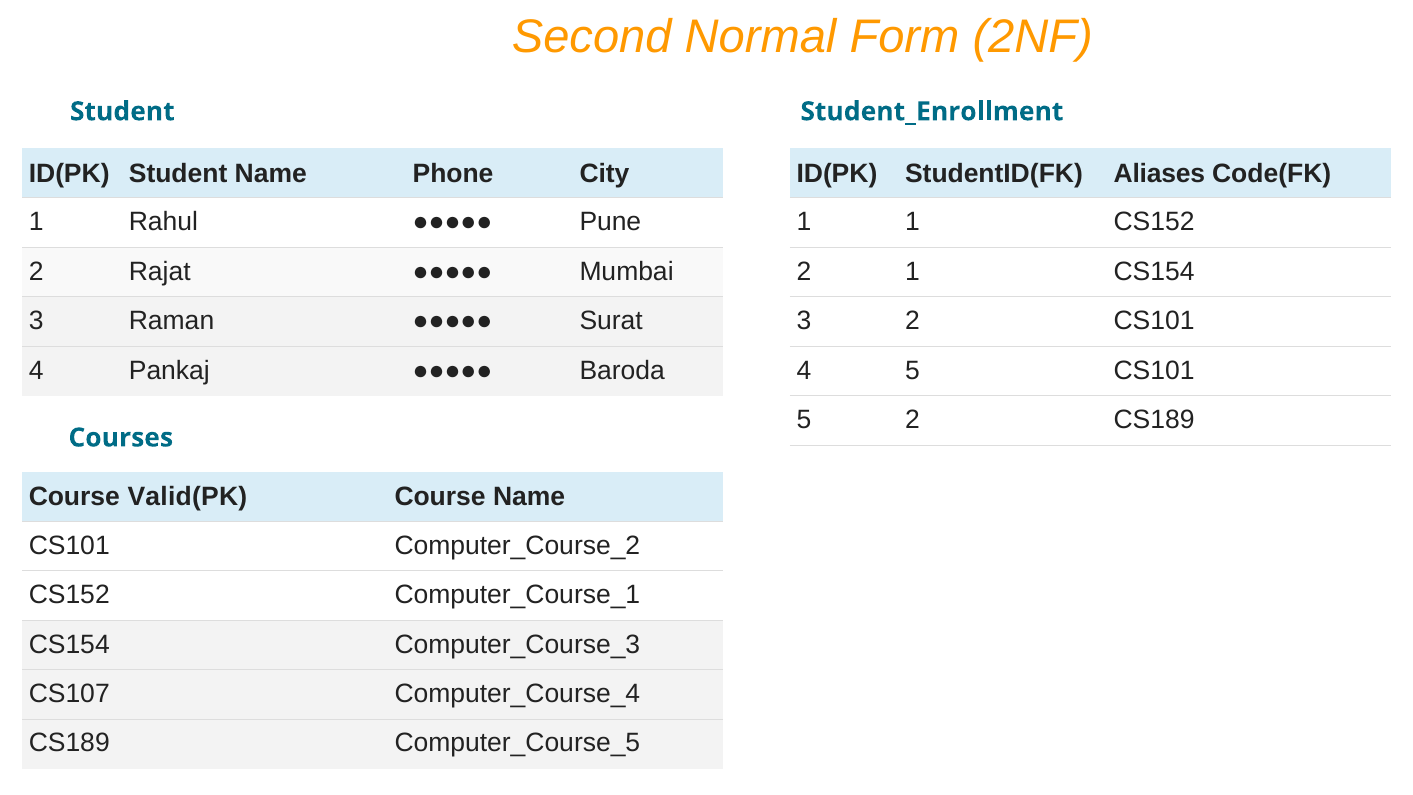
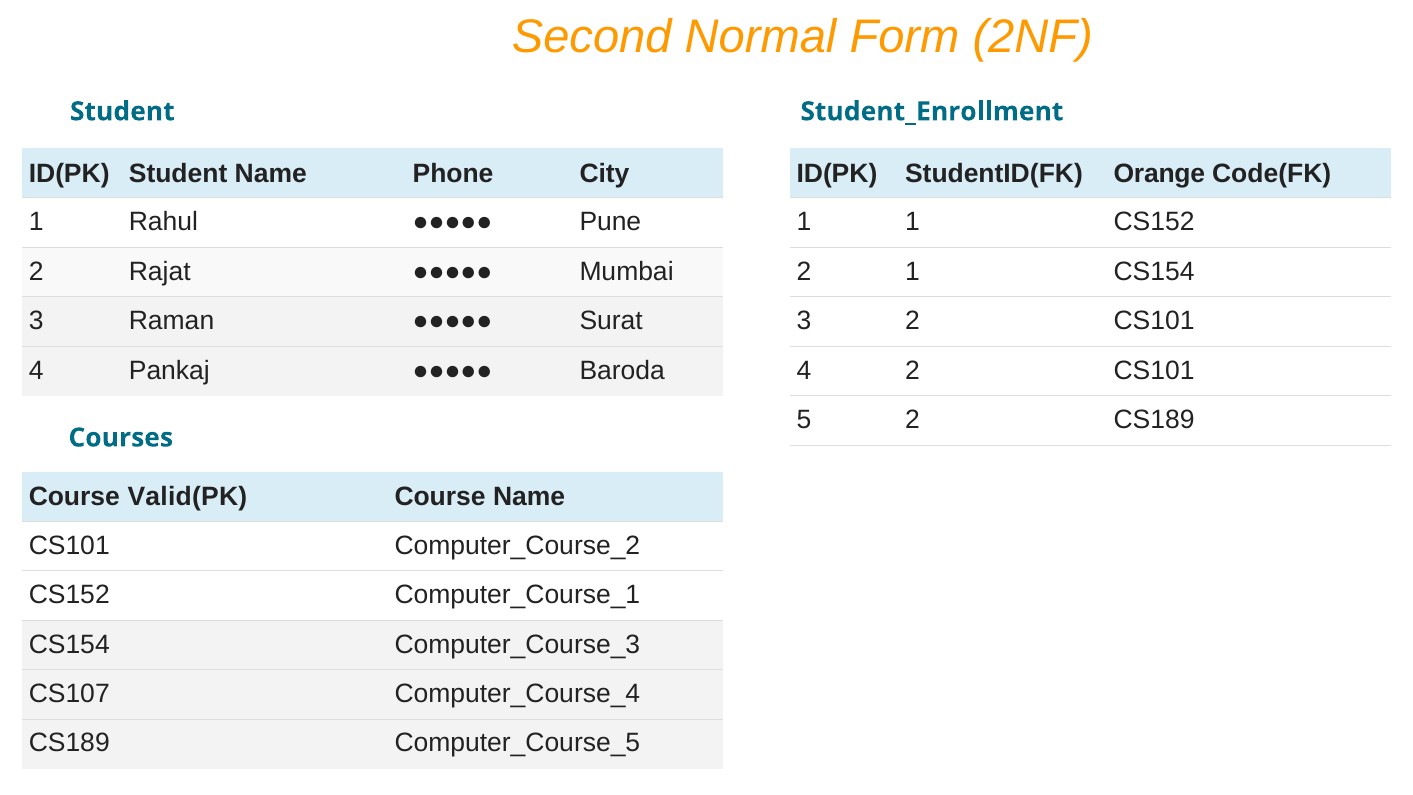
Aliases: Aliases -> Orange (1159, 174)
4 5: 5 -> 2 (912, 370)
